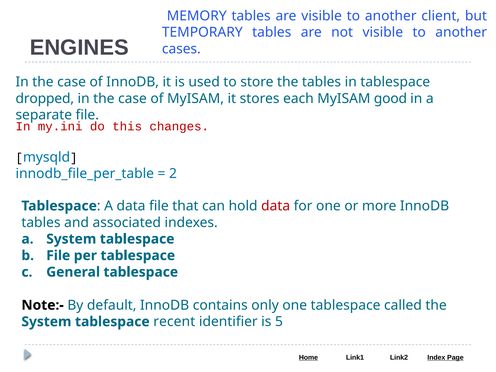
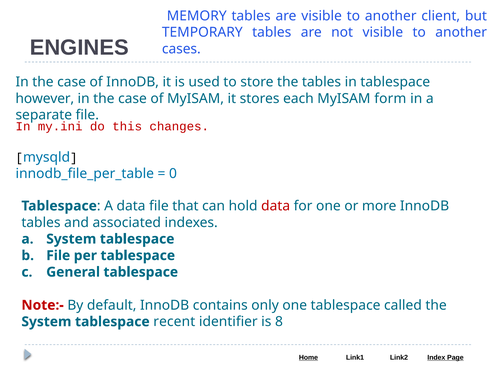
dropped: dropped -> however (45, 98)
good: good -> form (390, 98)
2: 2 -> 0 (173, 174)
Note:- colour: black -> red (43, 305)
5: 5 -> 8 (279, 322)
